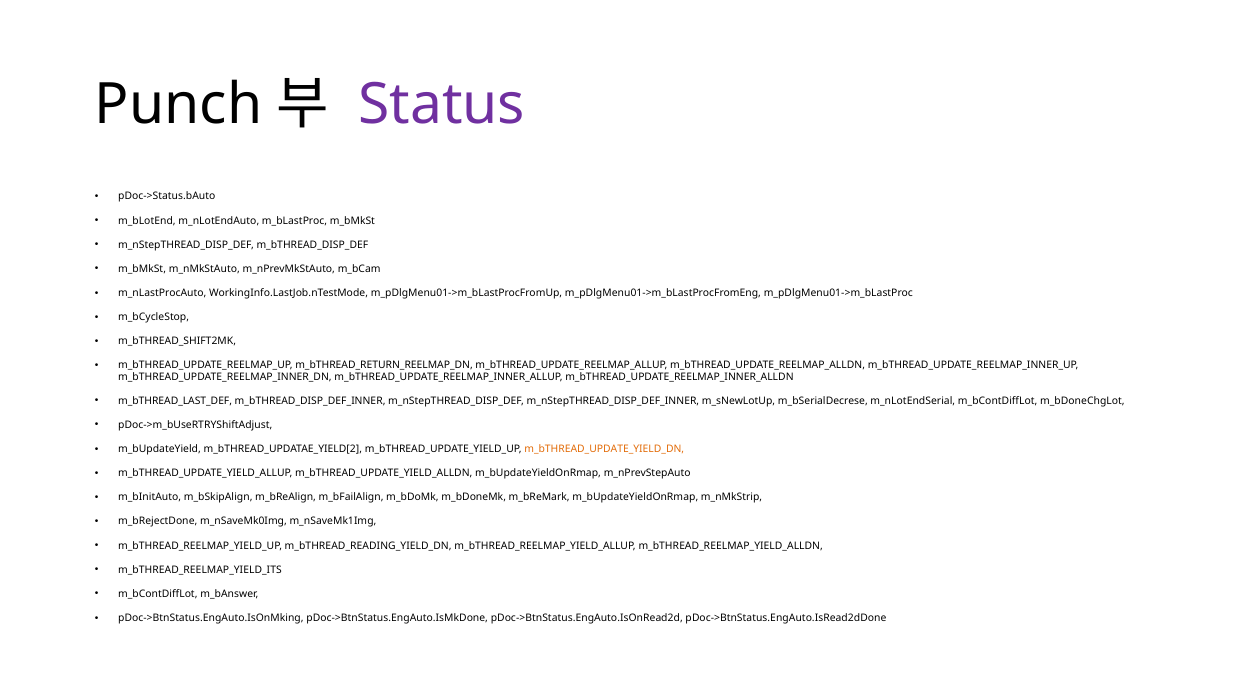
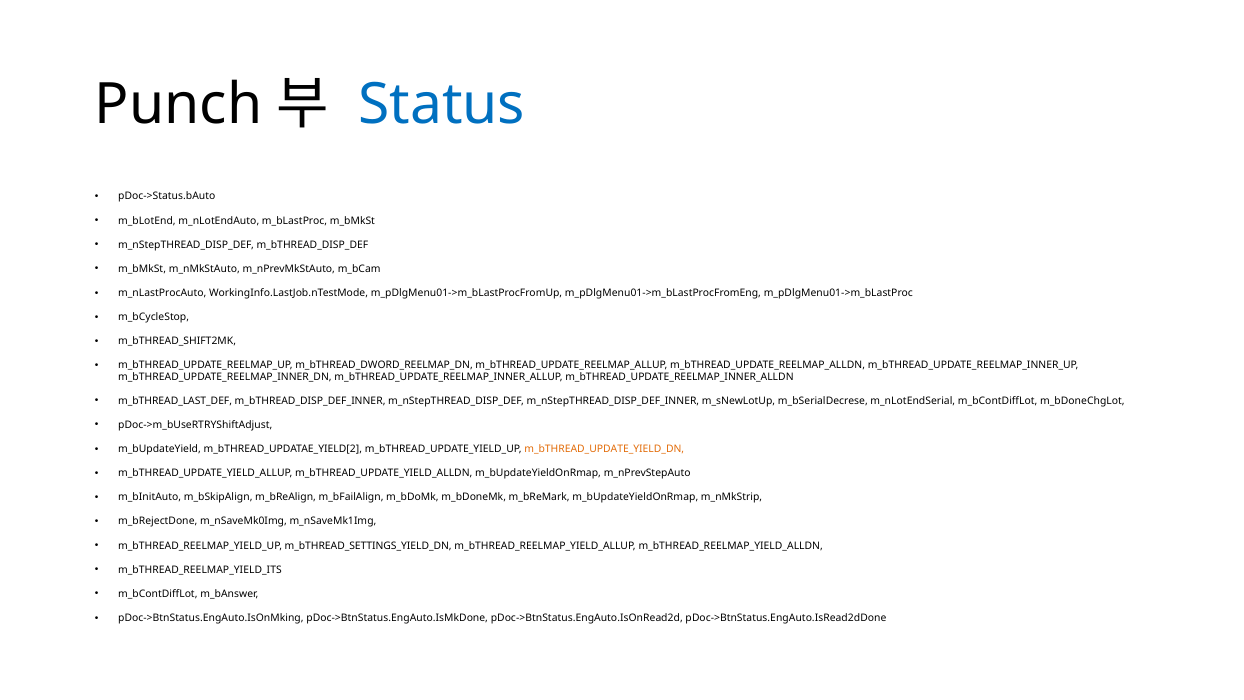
Status colour: purple -> blue (442, 104)
m_bTHREAD_RETURN_REELMAP_DN: m_bTHREAD_RETURN_REELMAP_DN -> m_bTHREAD_DWORD_REELMAP_DN (384, 365)
m_bTHREAD_READING_YIELD_DN: m_bTHREAD_READING_YIELD_DN -> m_bTHREAD_SETTINGS_YIELD_DN (368, 545)
